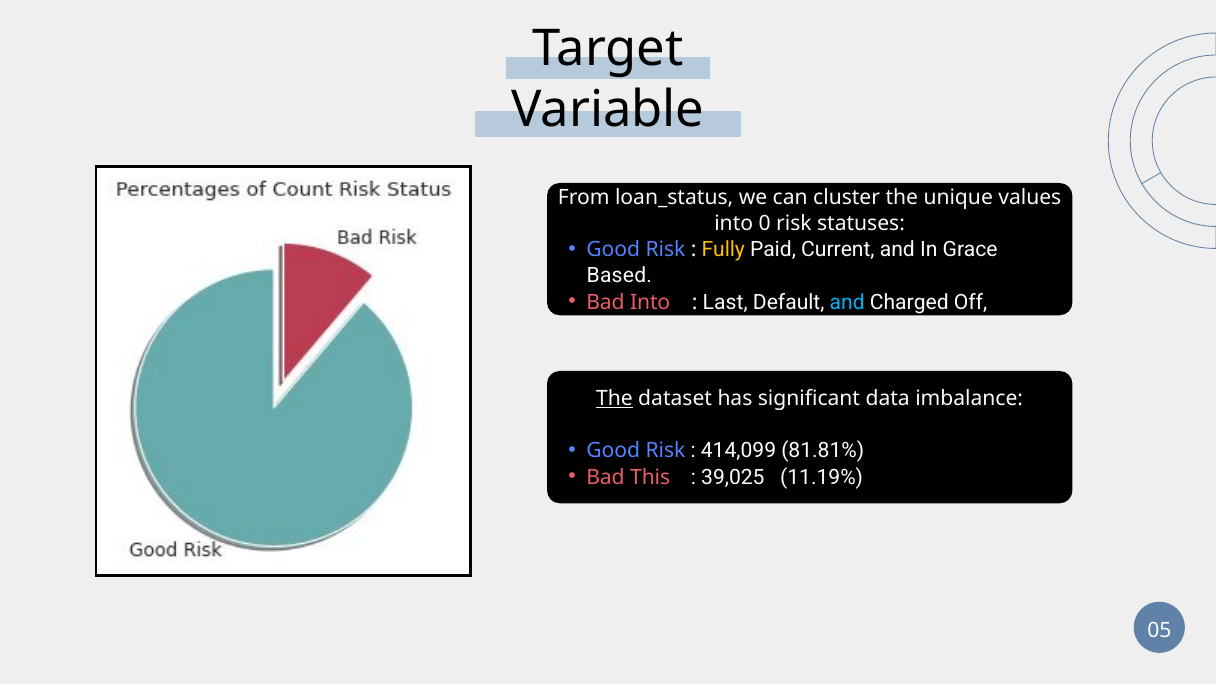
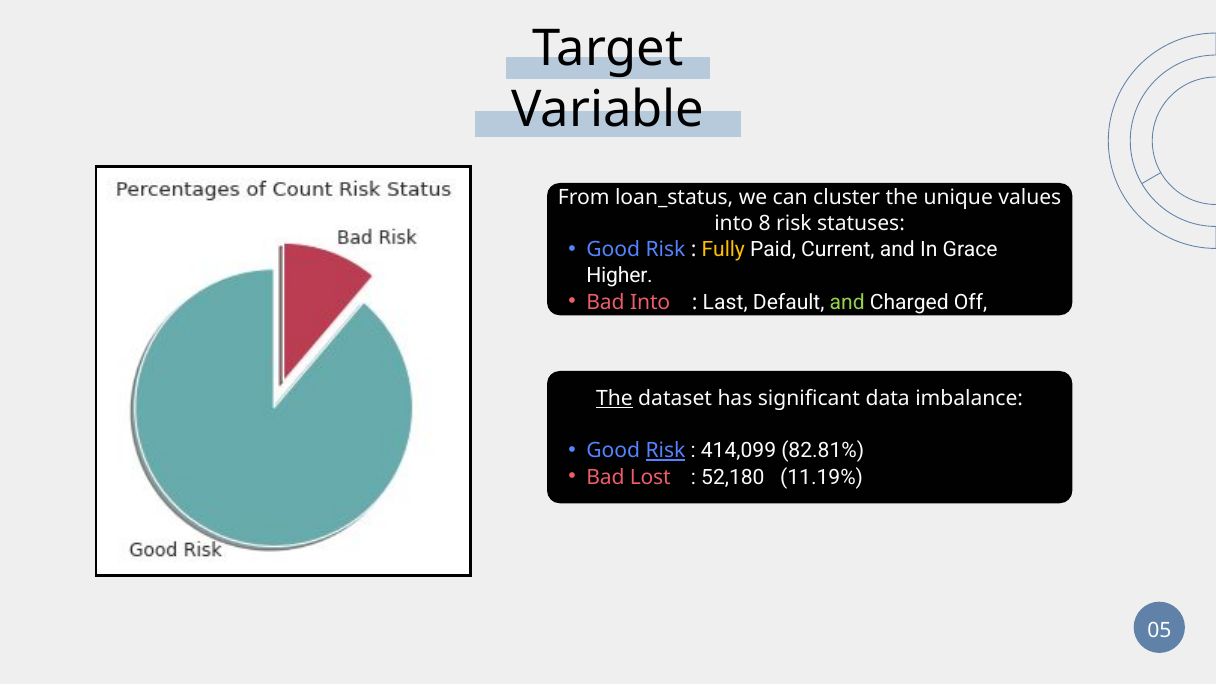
0: 0 -> 8 (765, 224)
Based: Based -> Higher (620, 276)
and colour: light blue -> light green (847, 302)
Risk underline: none -> present (665, 451)
81.81%: 81.81% -> 82.81% (823, 451)
This: This -> Lost (650, 477)
39,025: 39,025 -> 52,180 (733, 477)
